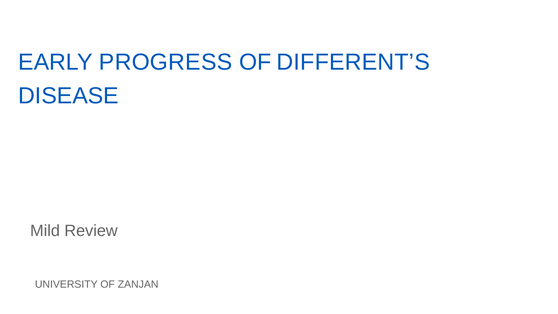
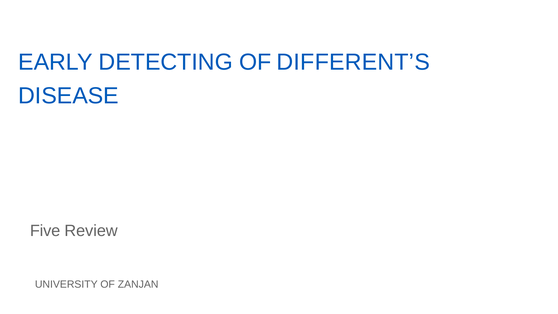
PROGRESS: PROGRESS -> DETECTING (166, 62)
Mild: Mild -> Five (45, 231)
